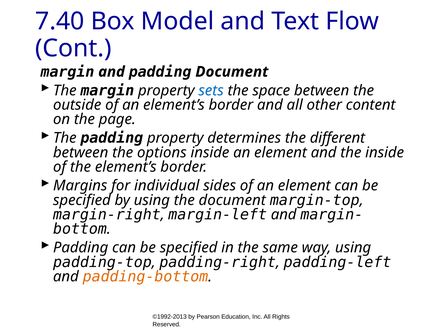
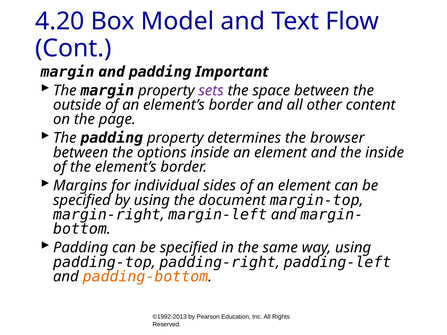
7.40: 7.40 -> 4.20 (60, 21)
padding Document: Document -> Important (232, 72)
sets colour: blue -> purple (211, 90)
different: different -> browser (337, 138)
